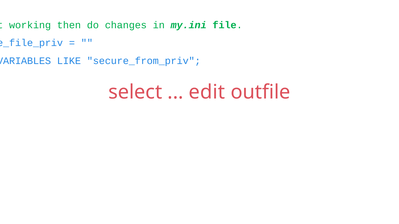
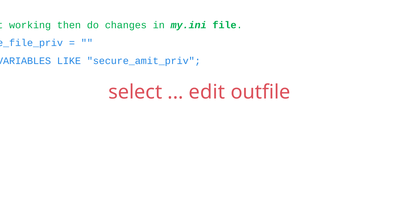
secure_from_priv: secure_from_priv -> secure_amit_priv (144, 61)
